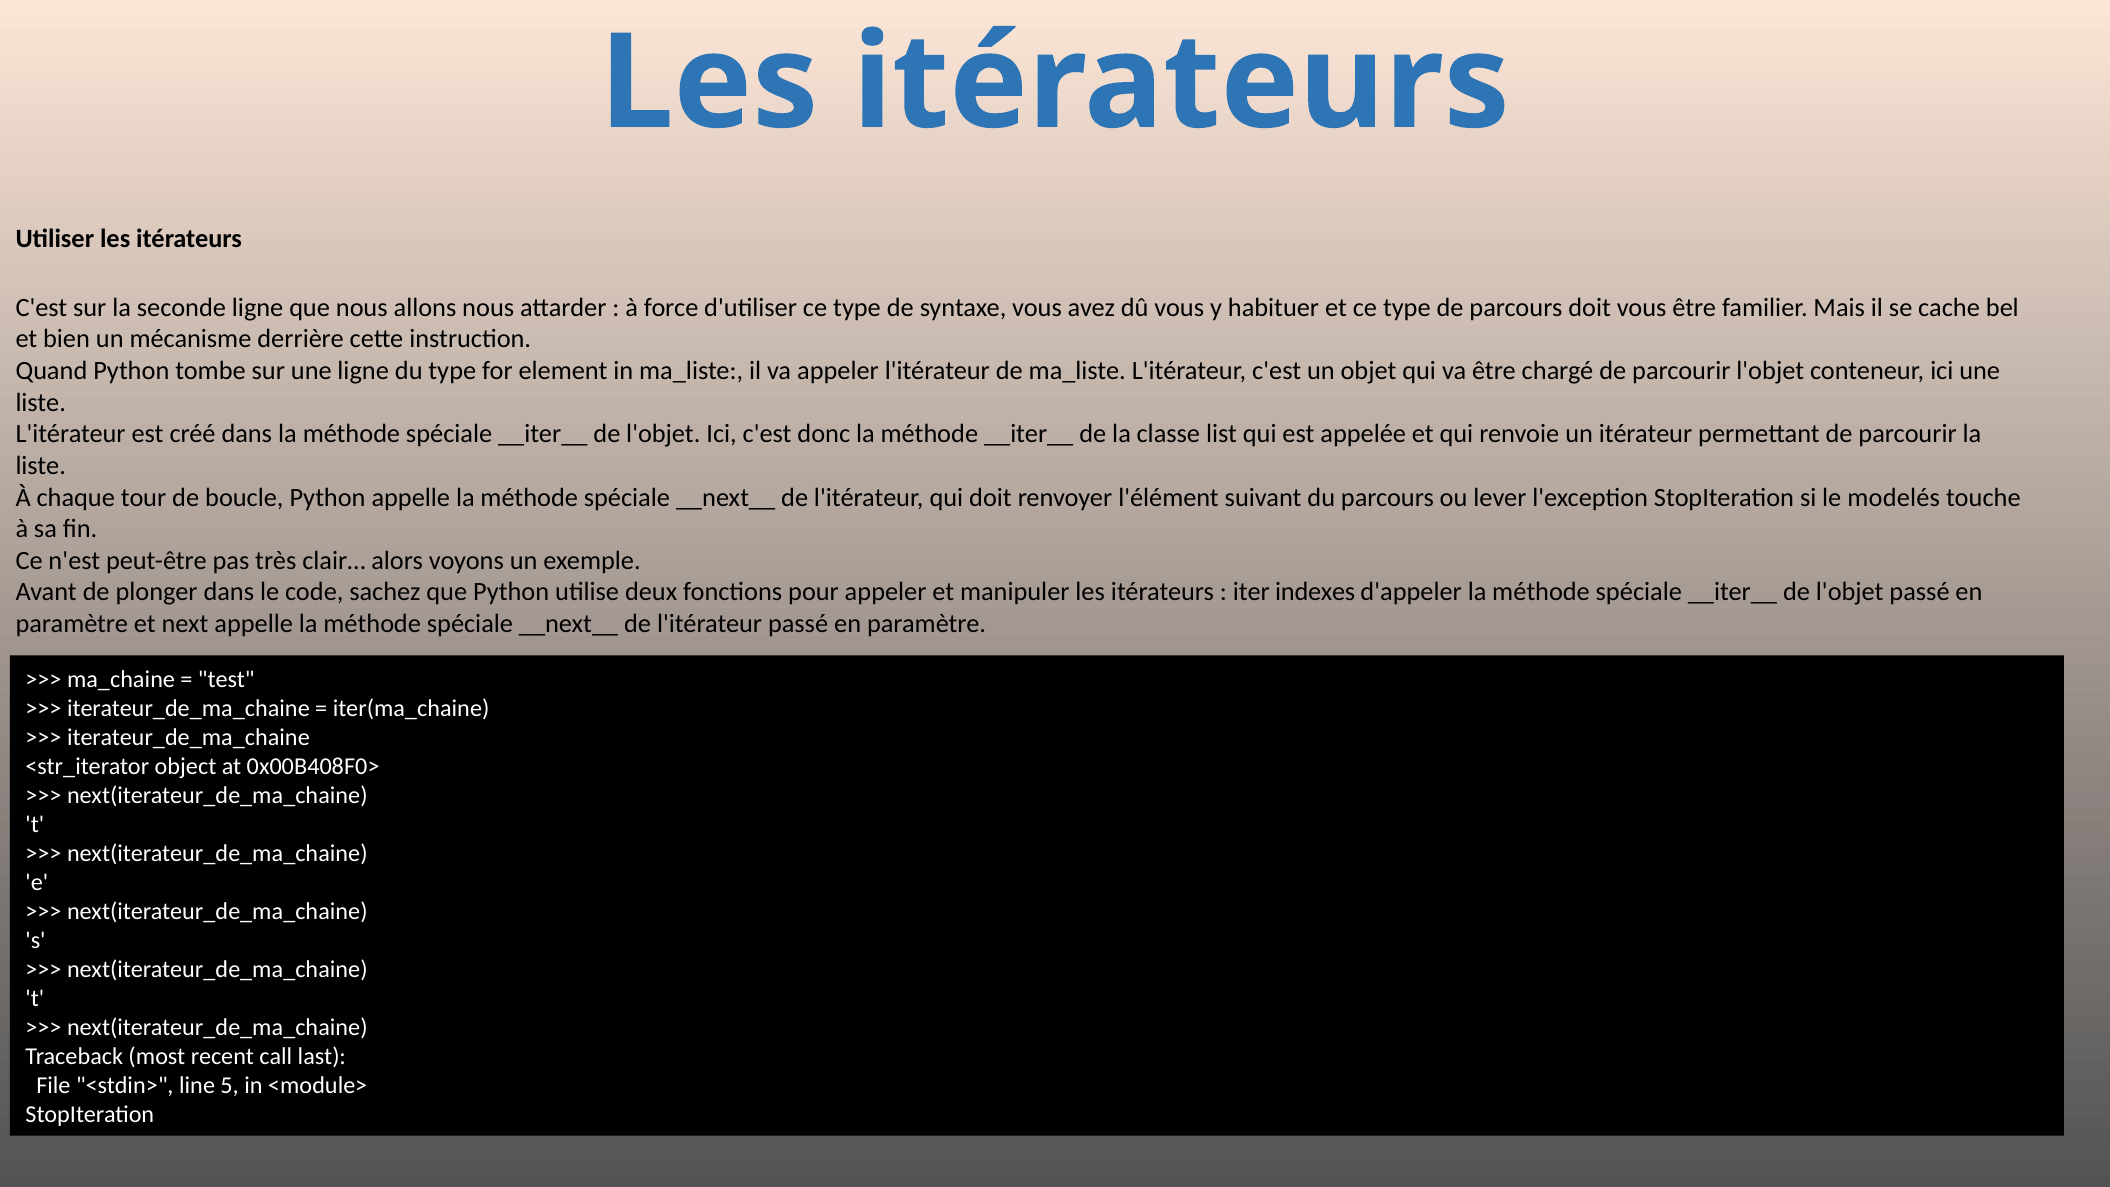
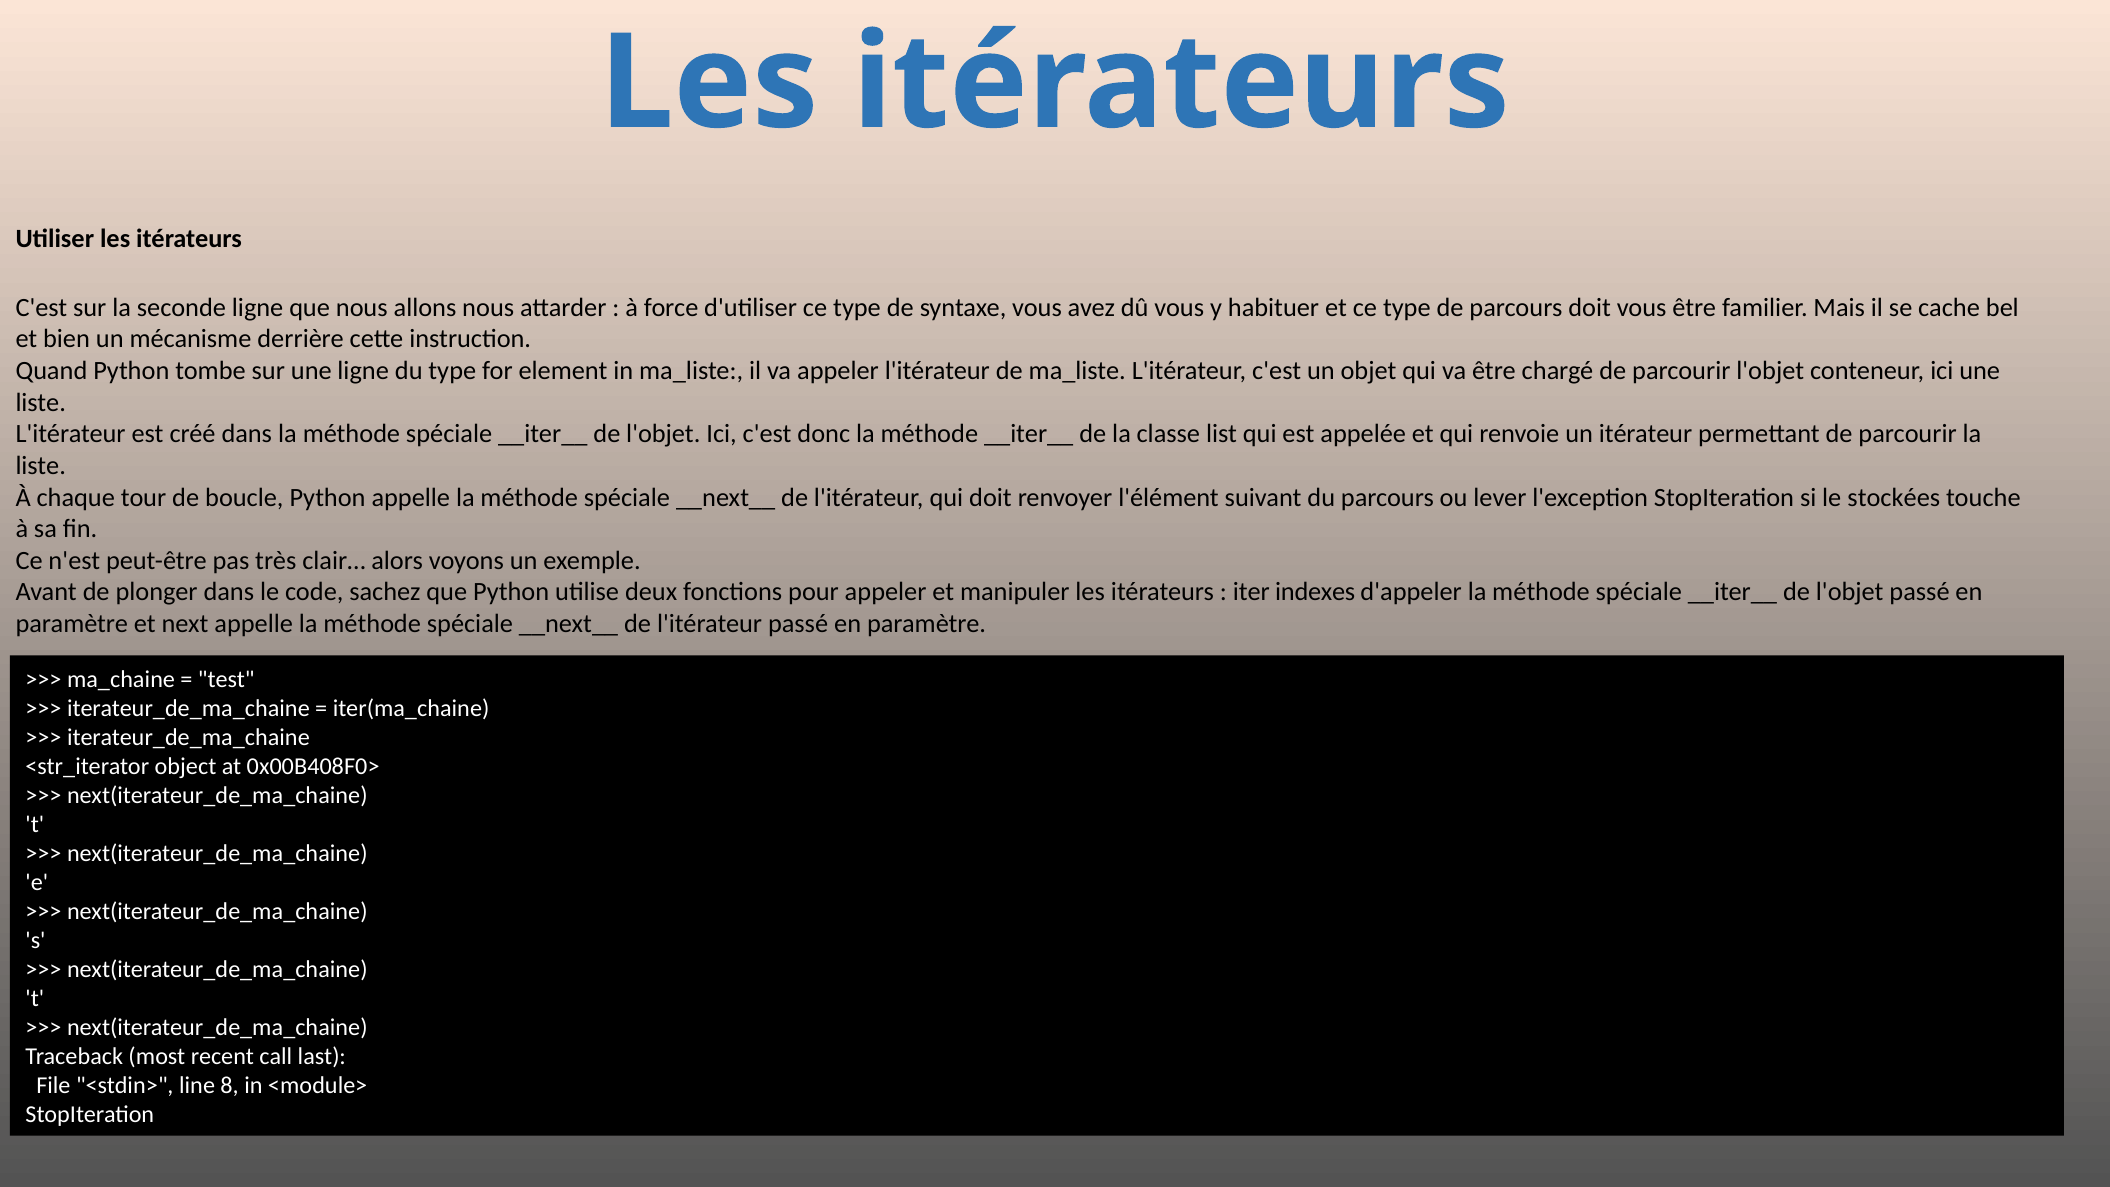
modelés: modelés -> stockées (1894, 497)
5: 5 -> 8 (230, 1086)
